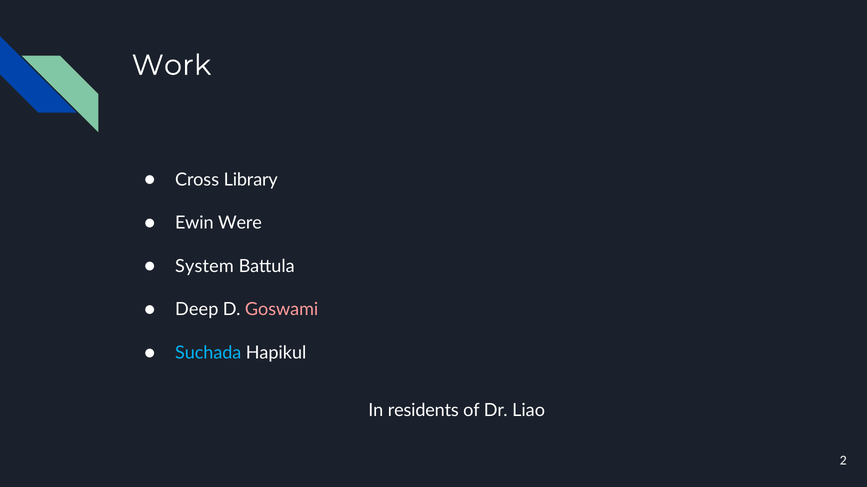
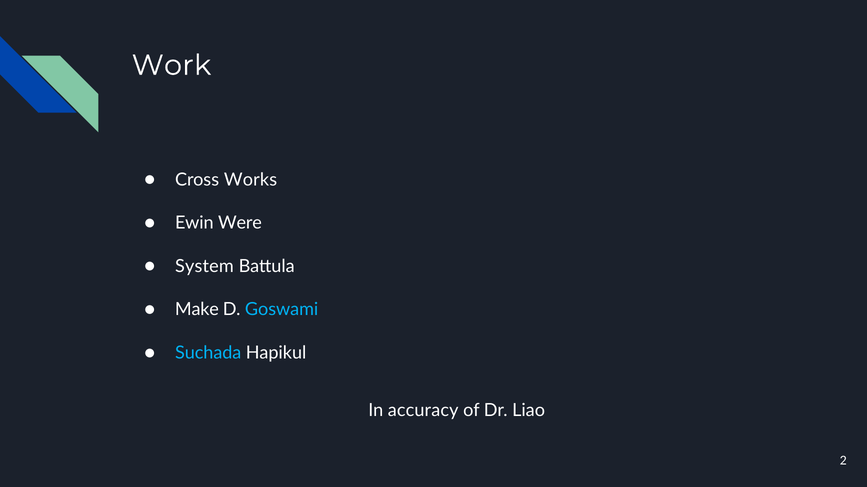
Library: Library -> Works (251, 180)
Deep: Deep -> Make (197, 310)
Goswami colour: pink -> light blue (282, 310)
residents: residents -> accuracy (423, 411)
